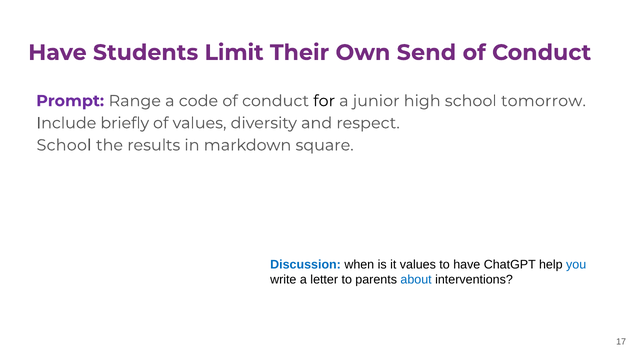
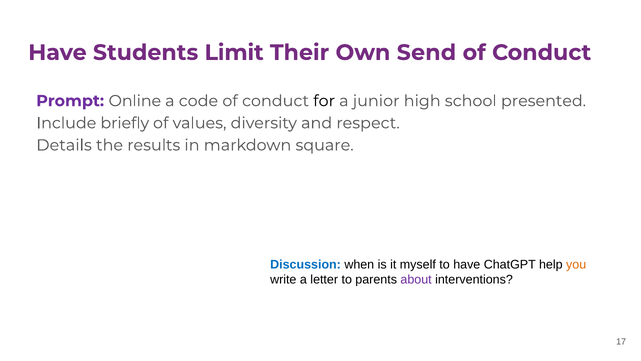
Range: Range -> Online (135, 101)
tomorrow: tomorrow -> presented (544, 101)
School: School -> Details (64, 145)
it values: values -> myself (418, 264)
you colour: blue -> orange (576, 264)
about colour: blue -> purple (416, 279)
